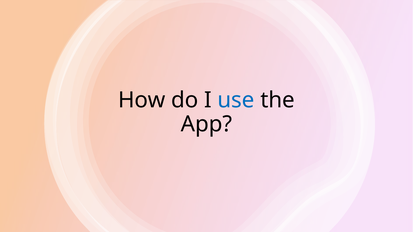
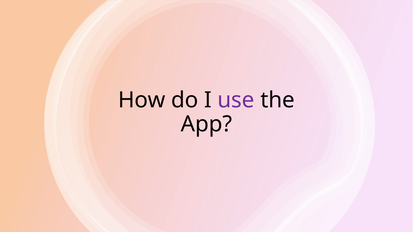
use colour: blue -> purple (236, 100)
